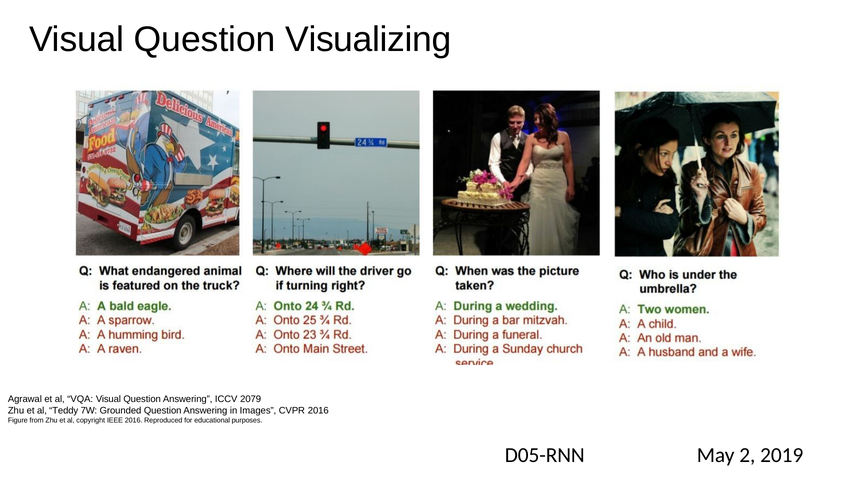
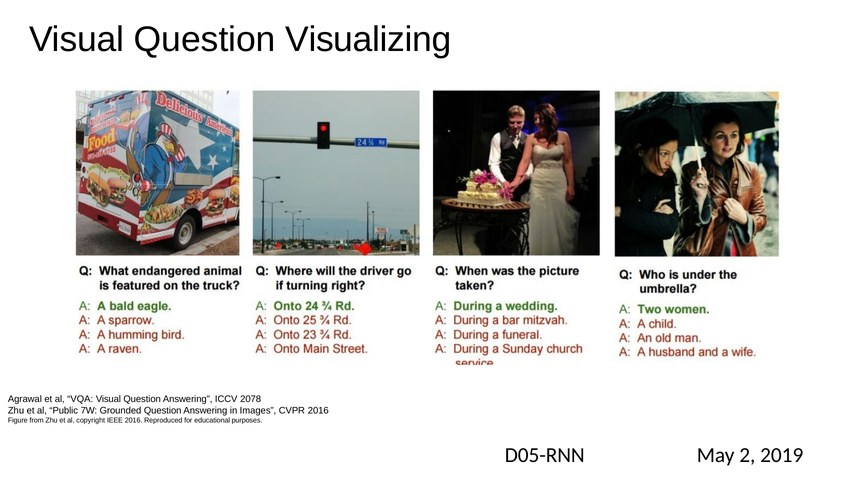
2079: 2079 -> 2078 (251, 399)
Teddy: Teddy -> Public (64, 410)
